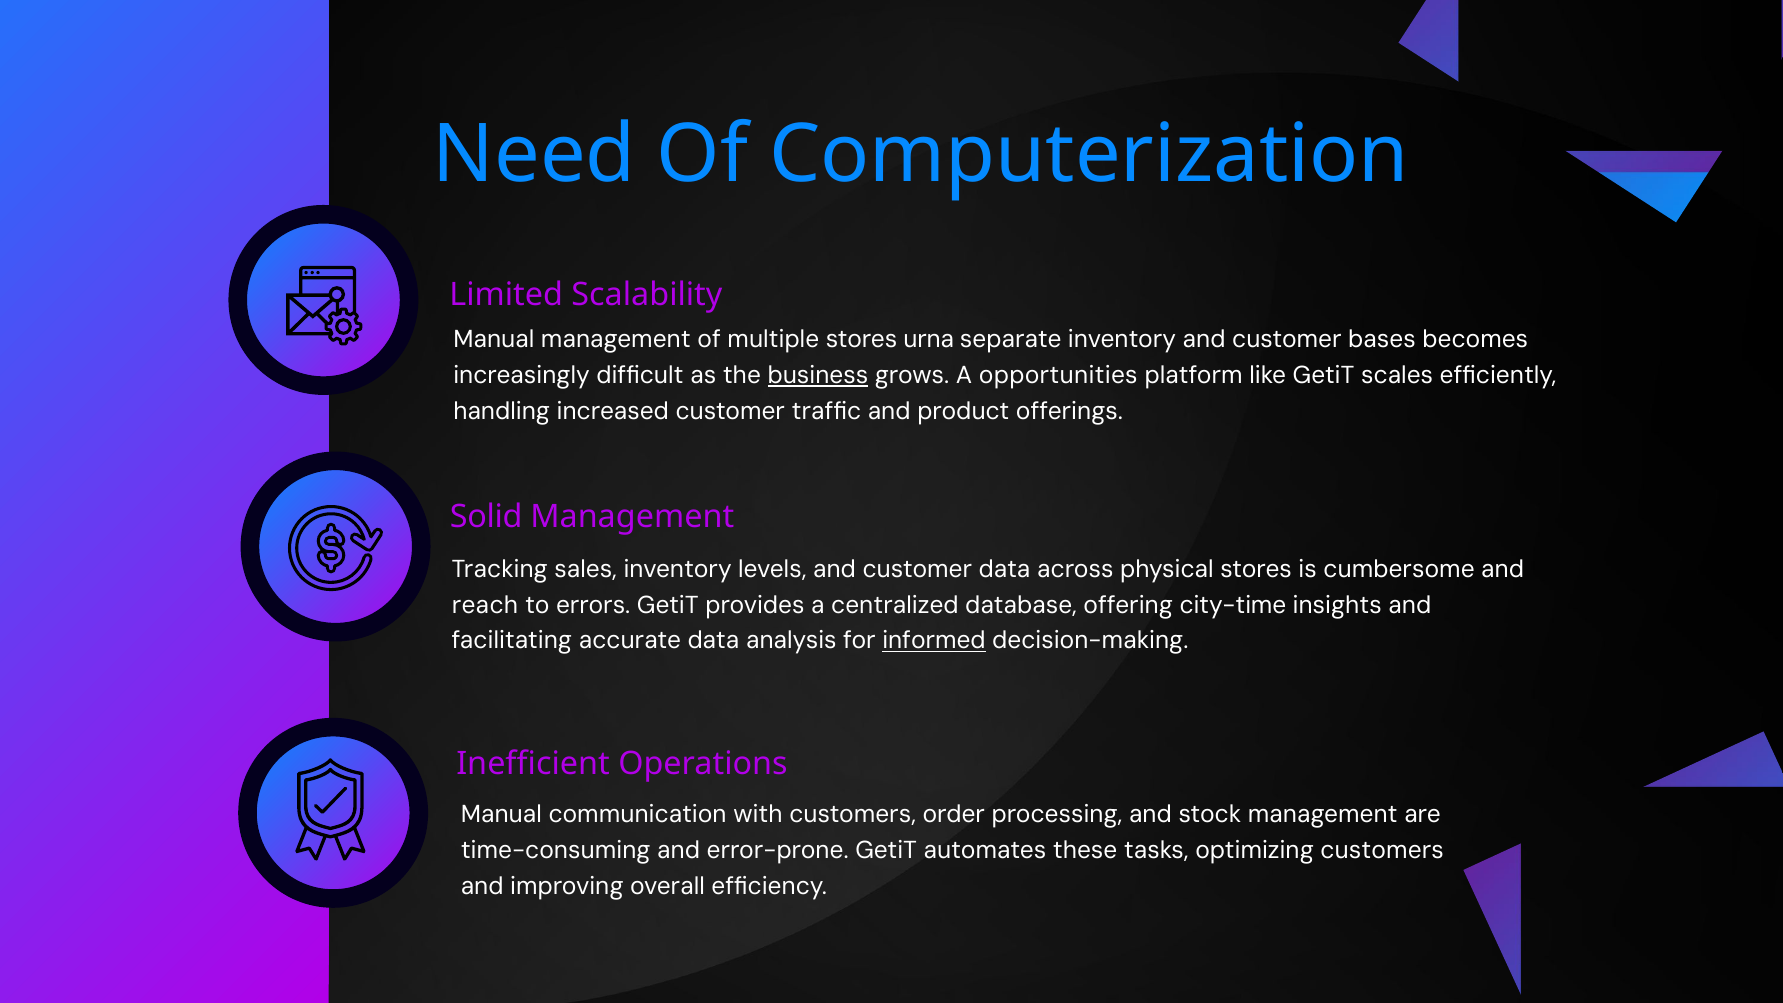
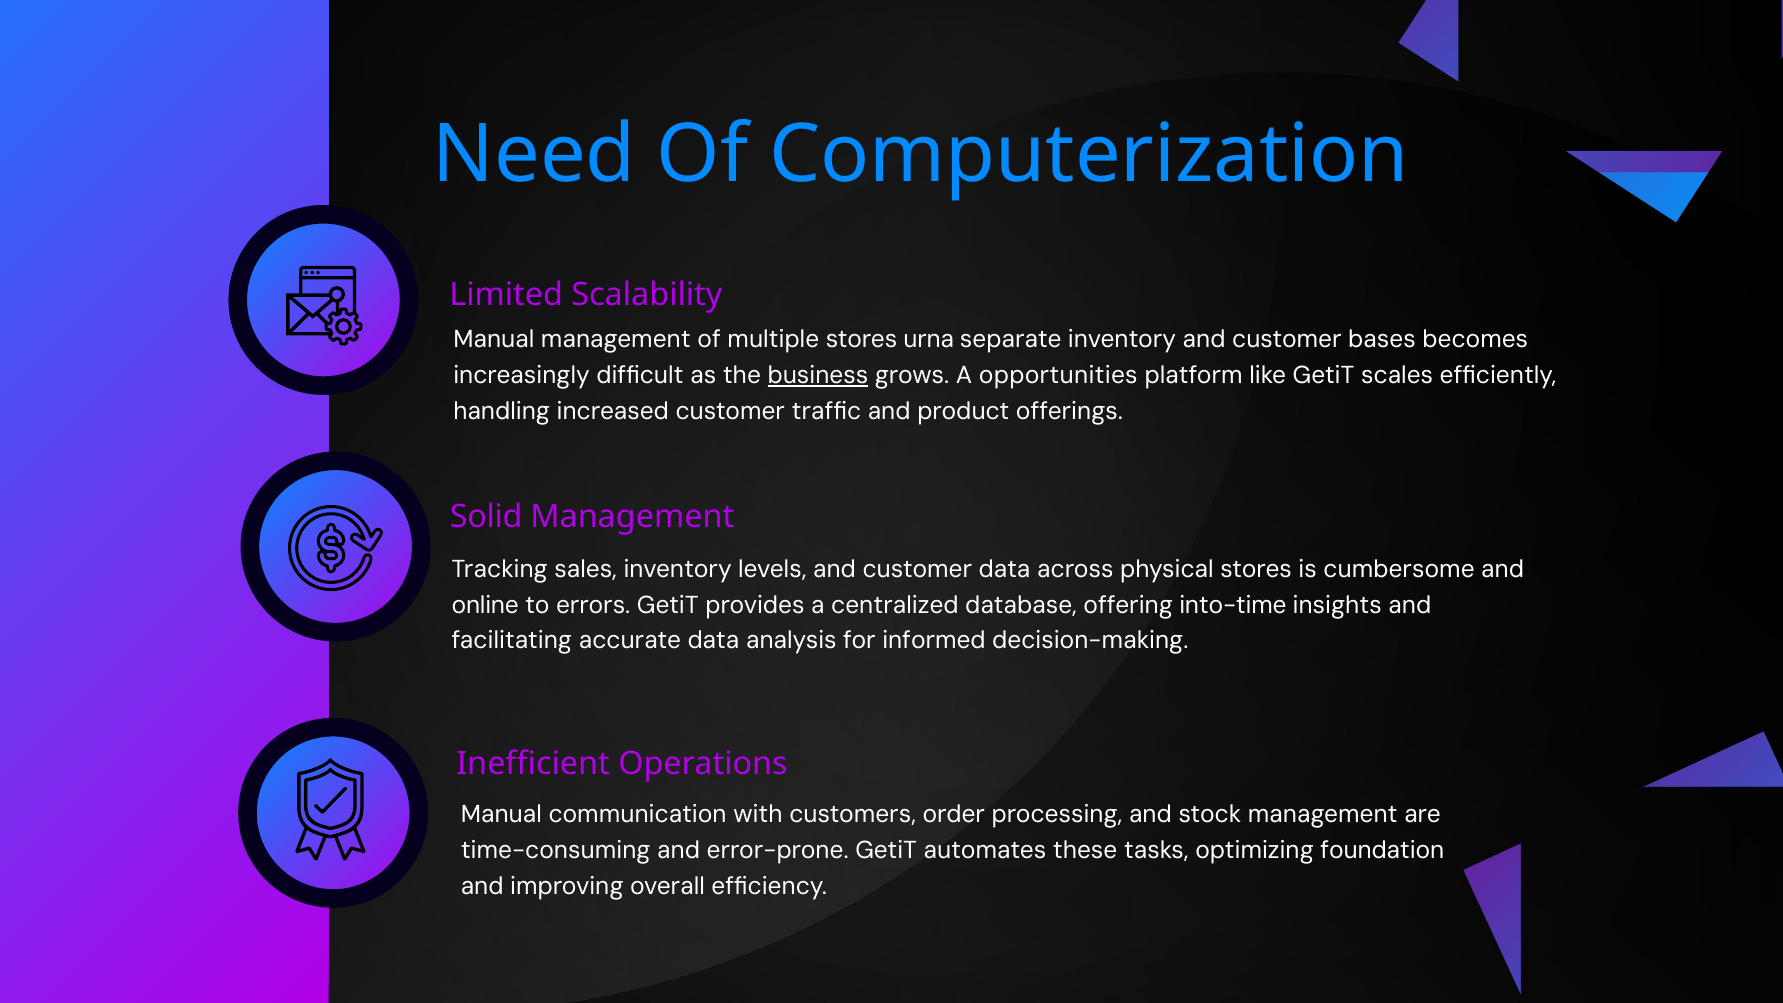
reach: reach -> online (485, 605)
city-time: city-time -> into-time (1233, 605)
informed underline: present -> none (934, 641)
optimizing customers: customers -> foundation (1382, 850)
